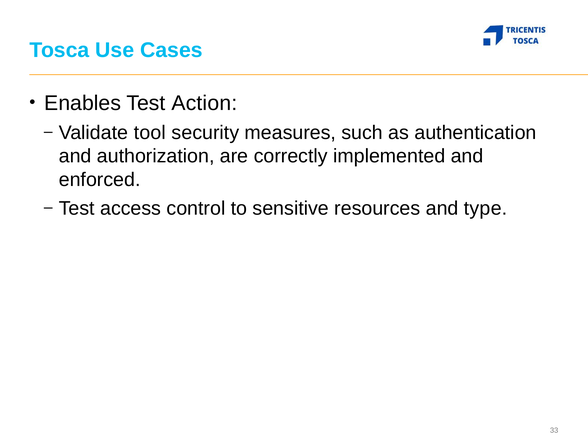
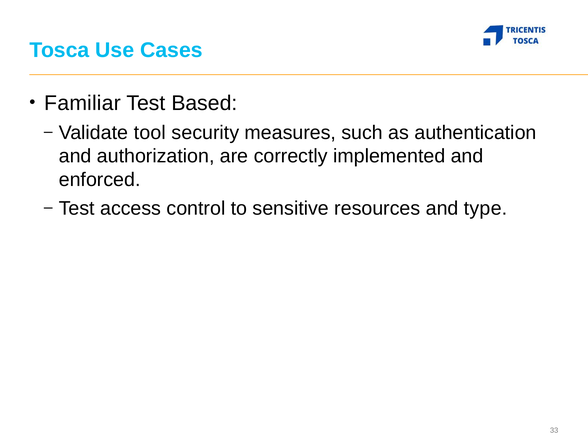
Enables: Enables -> Familiar (83, 103)
Action: Action -> Based (204, 103)
